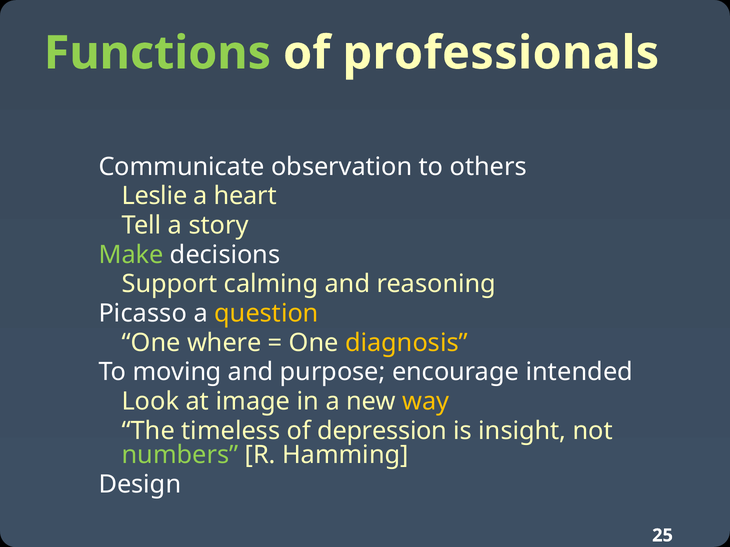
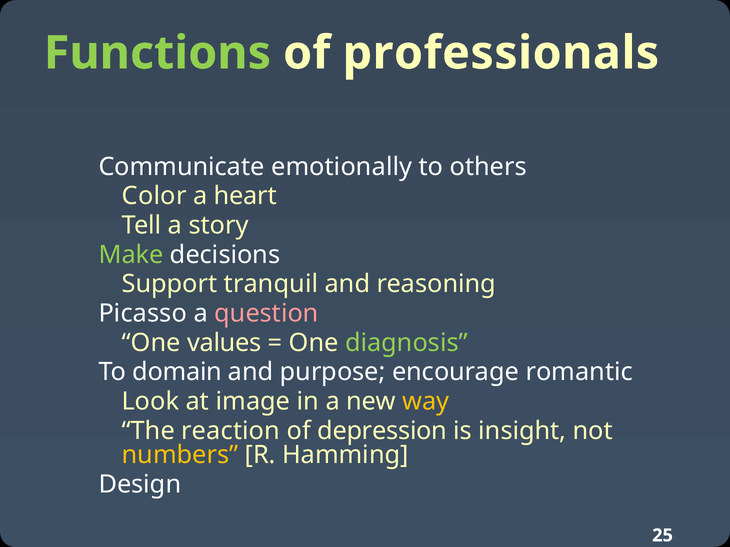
observation: observation -> emotionally (342, 167)
Leslie: Leslie -> Color (154, 196)
calming: calming -> tranquil (271, 284)
question colour: yellow -> pink (266, 314)
where: where -> values (224, 343)
diagnosis colour: yellow -> light green (406, 343)
moving: moving -> domain (177, 372)
intended: intended -> romantic (579, 372)
timeless: timeless -> reaction (231, 431)
numbers colour: light green -> yellow (180, 456)
